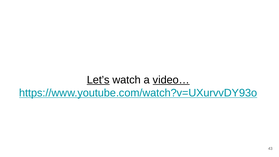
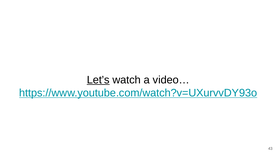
video… underline: present -> none (171, 80)
